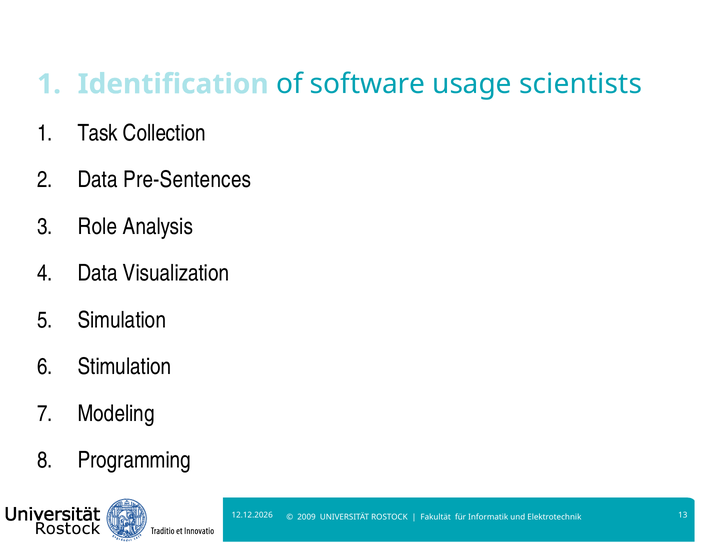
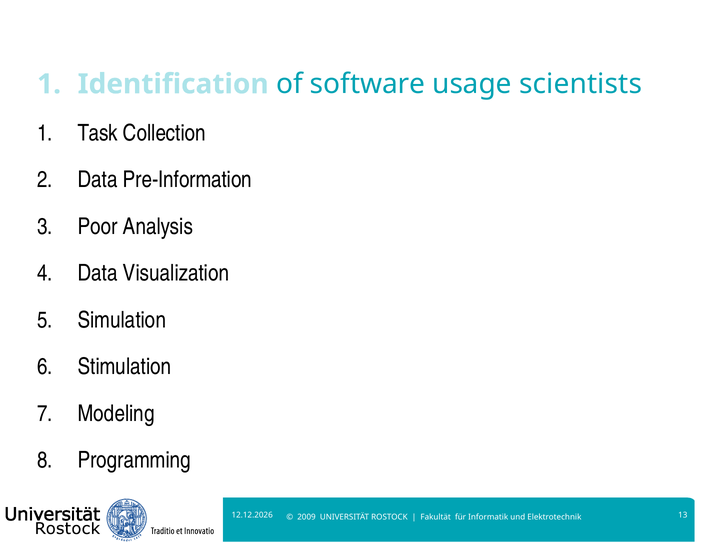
Pre-Sentences: Pre-Sentences -> Pre-Information (187, 180)
Role: Role -> Poor (98, 227)
